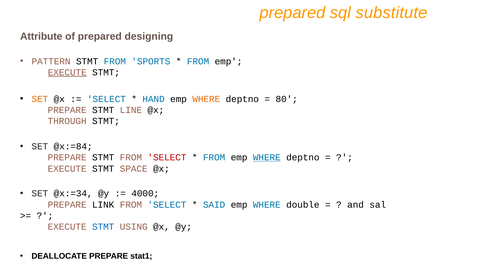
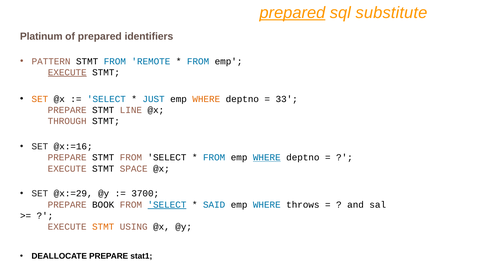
prepared underline: none -> present (292, 13)
Attribute: Attribute -> Platinum (41, 37)
designing: designing -> identifiers (149, 37)
SPORTS: SPORTS -> REMOTE (151, 61)
HAND: HAND -> JUST (154, 99)
80: 80 -> 33 (287, 99)
@x:=84: @x:=84 -> @x:=16 (73, 147)
SELECT colour: red -> black (167, 158)
@x:=34: @x:=34 -> @x:=29 (73, 194)
4000: 4000 -> 3700 (145, 194)
LINK: LINK -> BOOK (103, 205)
SELECT underline: none -> present (167, 205)
double: double -> throws (303, 205)
STMT colour: blue -> orange (103, 227)
